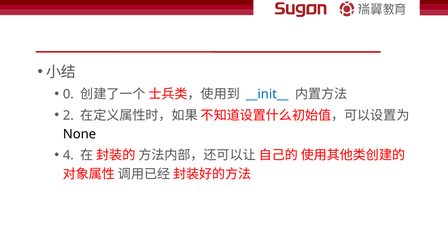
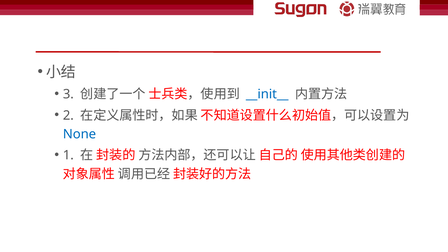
0: 0 -> 3 (68, 94)
None colour: black -> blue (79, 134)
4: 4 -> 1 (68, 155)
